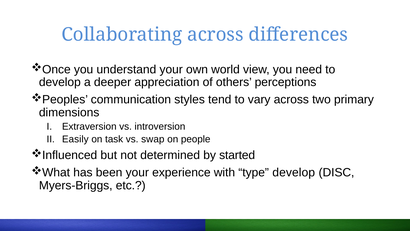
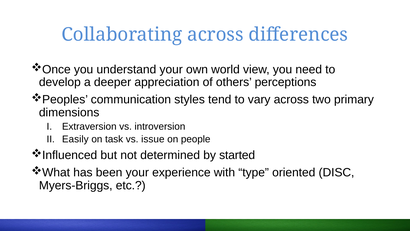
swap: swap -> issue (153, 139)
type develop: develop -> oriented (294, 172)
